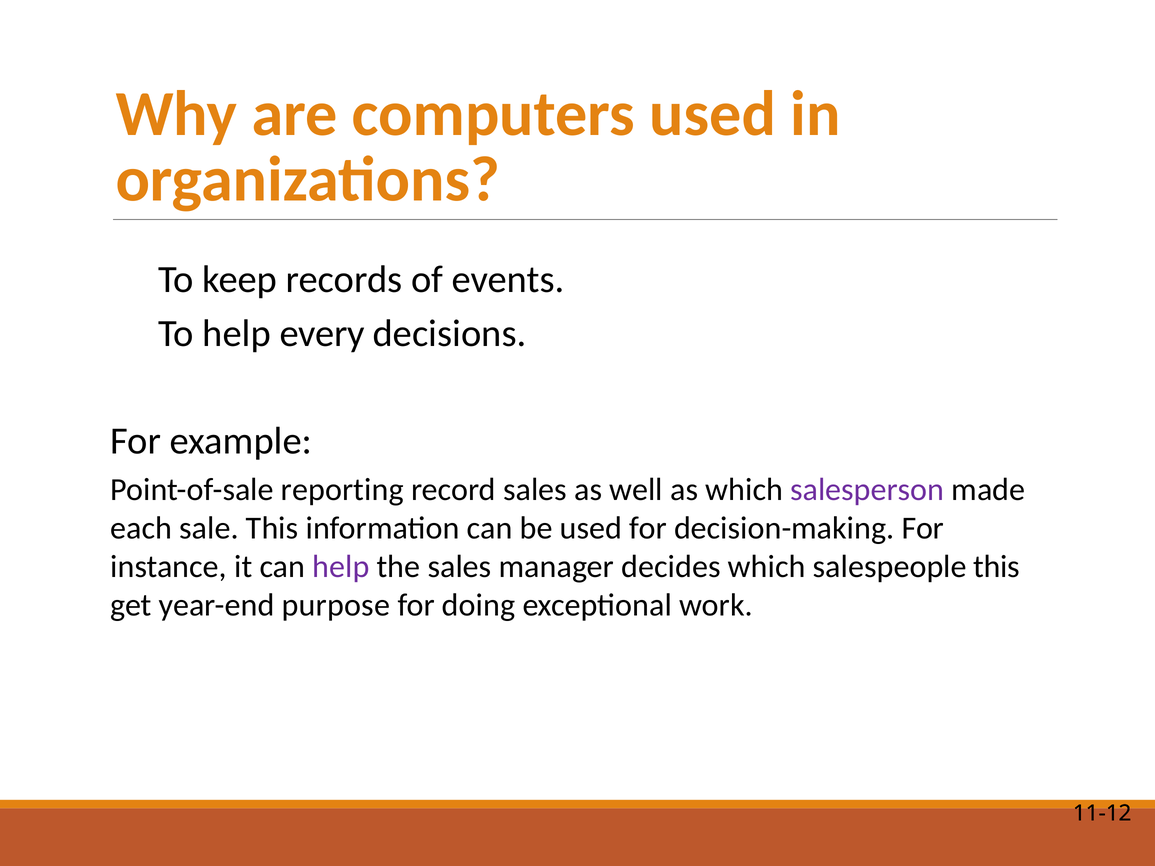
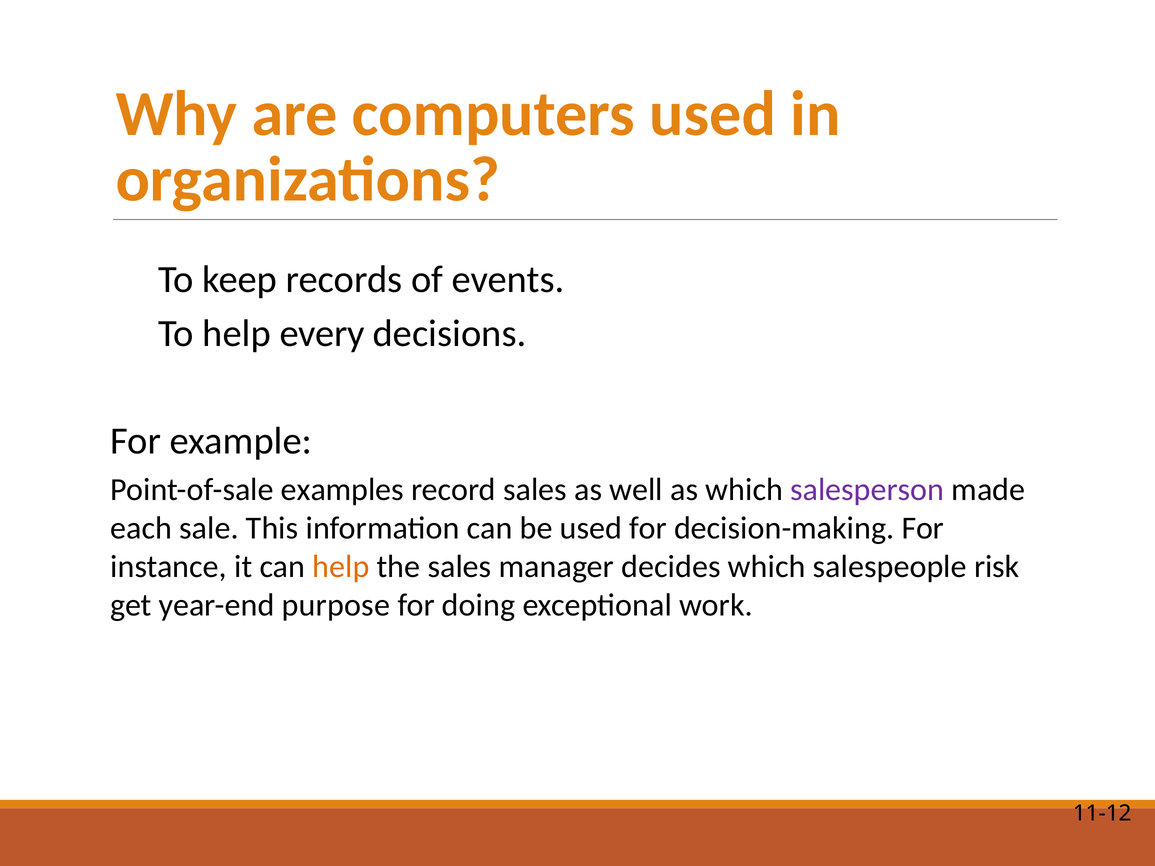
reporting: reporting -> examples (342, 490)
help colour: purple -> orange (341, 567)
salespeople this: this -> risk (997, 567)
